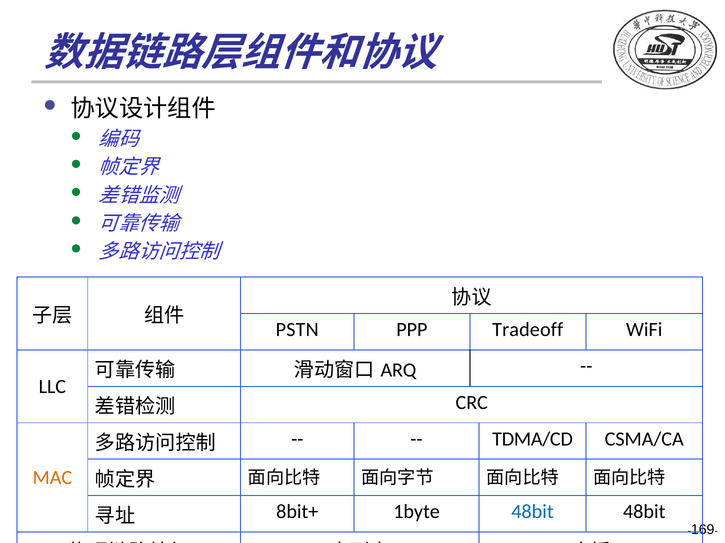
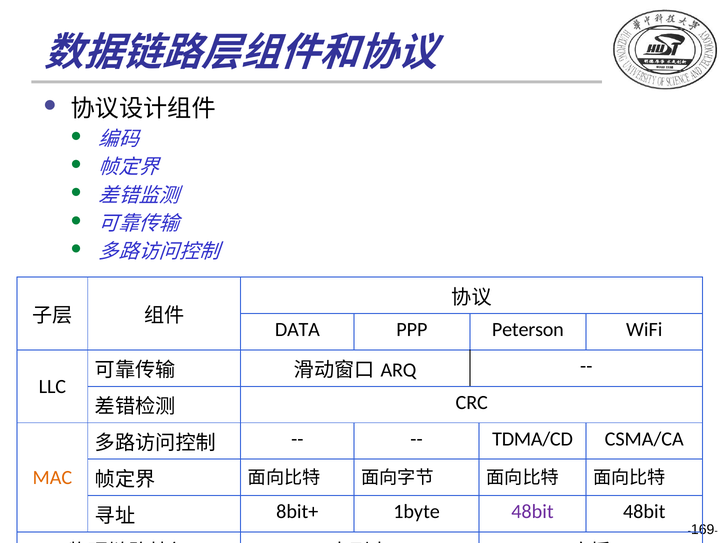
PSTN: PSTN -> DATA (297, 330)
Tradeoff: Tradeoff -> Peterson (528, 330)
48bit colour: blue -> purple (532, 512)
